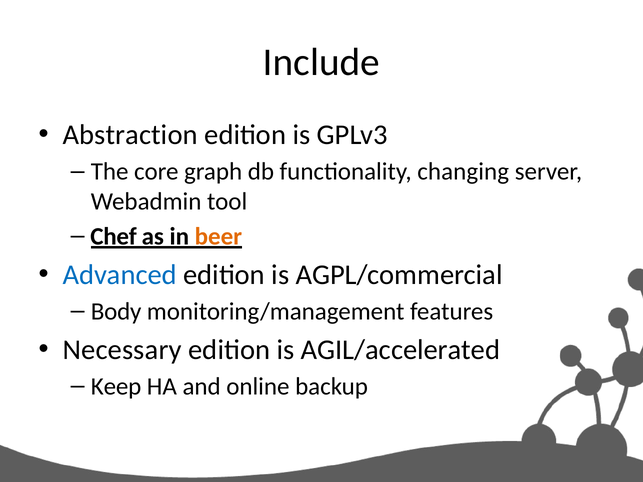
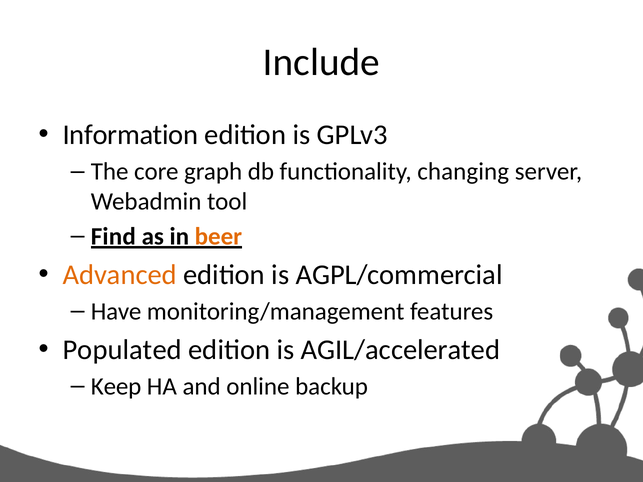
Abstraction: Abstraction -> Information (130, 135)
Chef: Chef -> Find (113, 237)
Advanced colour: blue -> orange (120, 275)
Body: Body -> Have (116, 312)
Necessary: Necessary -> Populated (122, 350)
